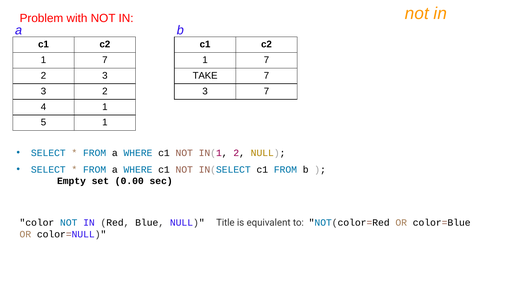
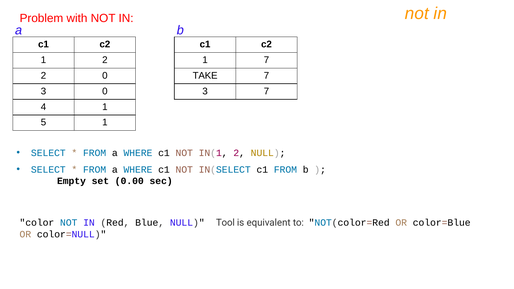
7: 7 -> 2 (105, 60)
2 3: 3 -> 0 (105, 76)
3 2: 2 -> 0 (105, 91)
Title: Title -> Tool (225, 223)
